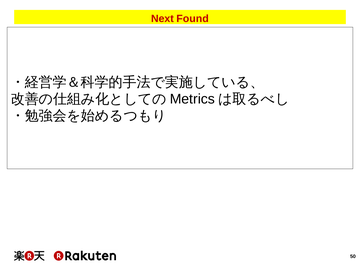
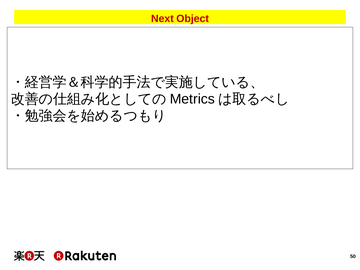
Found: Found -> Object (193, 19)
